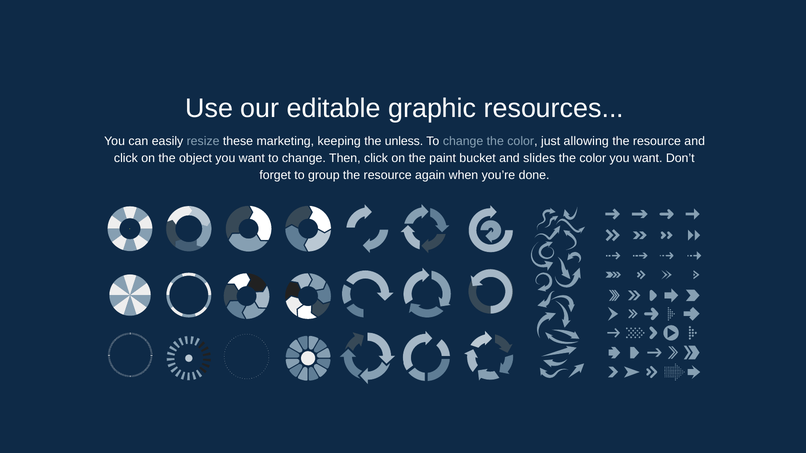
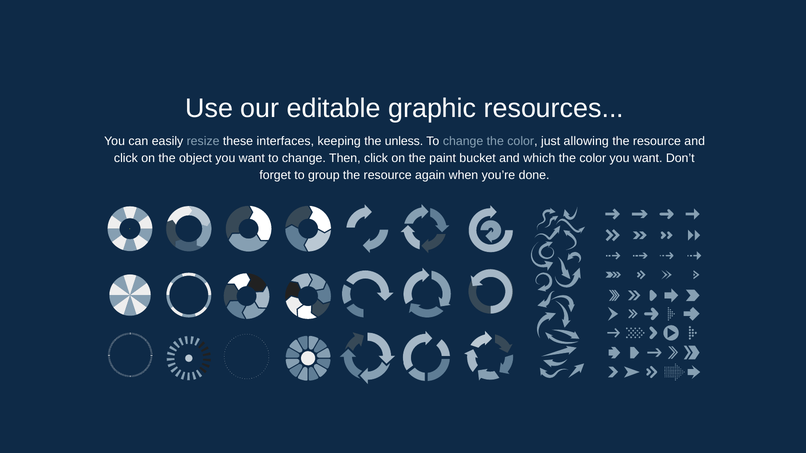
marketing: marketing -> interfaces (285, 141)
slides: slides -> which (539, 158)
